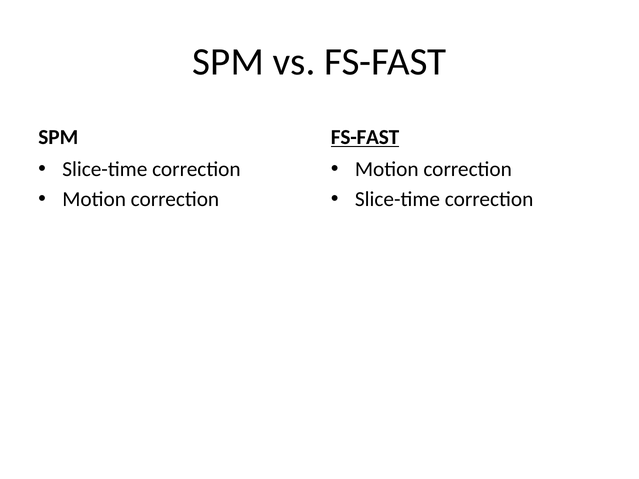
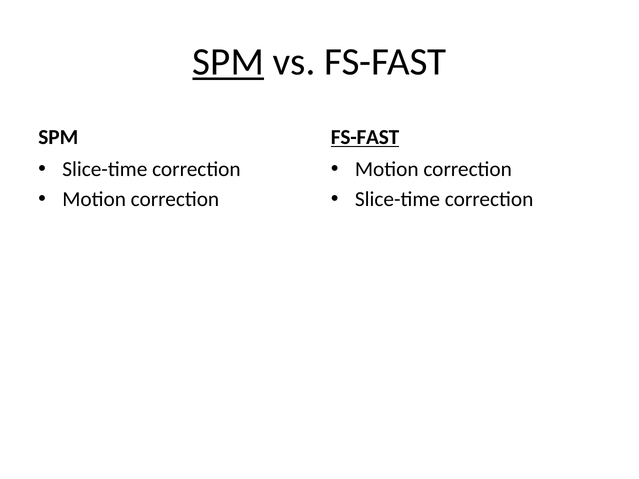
SPM underline: none -> present (228, 62)
